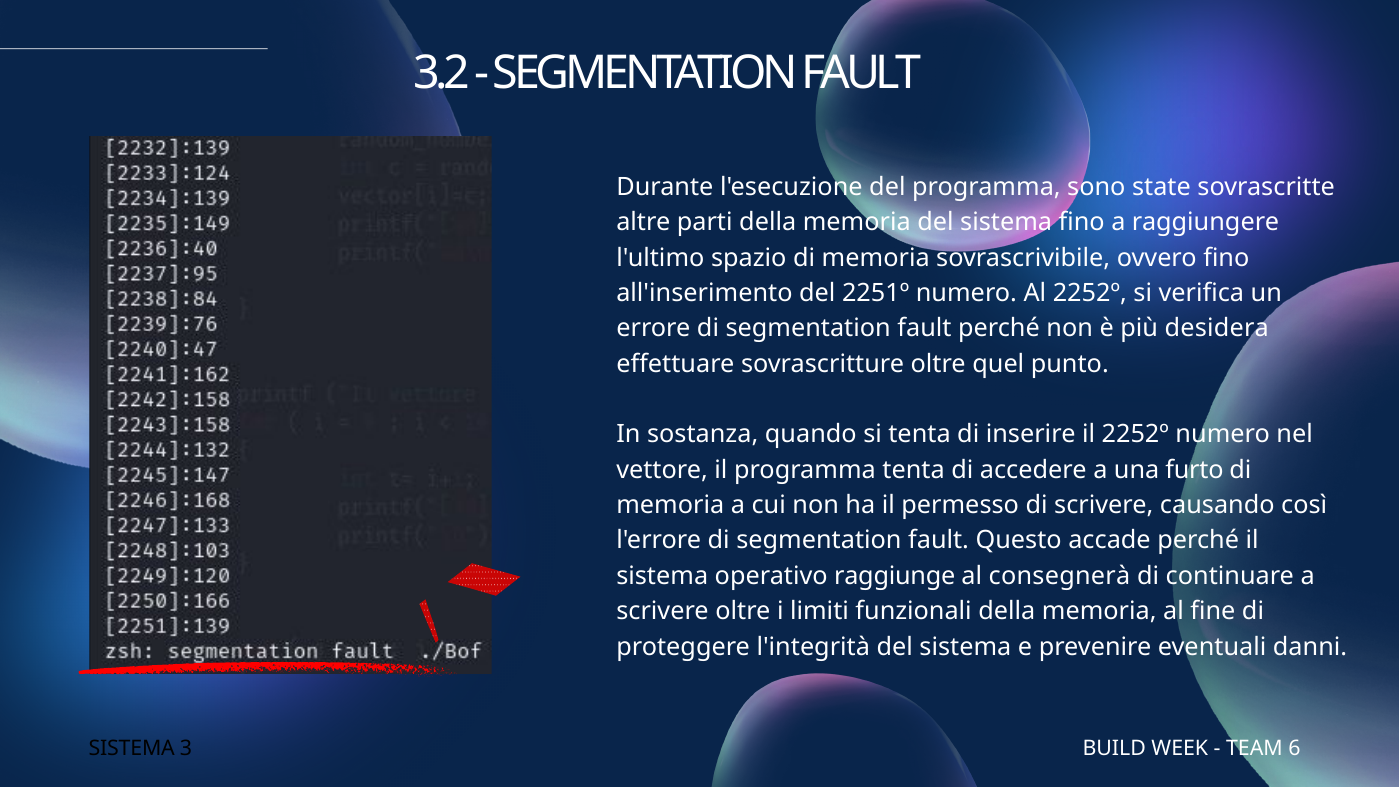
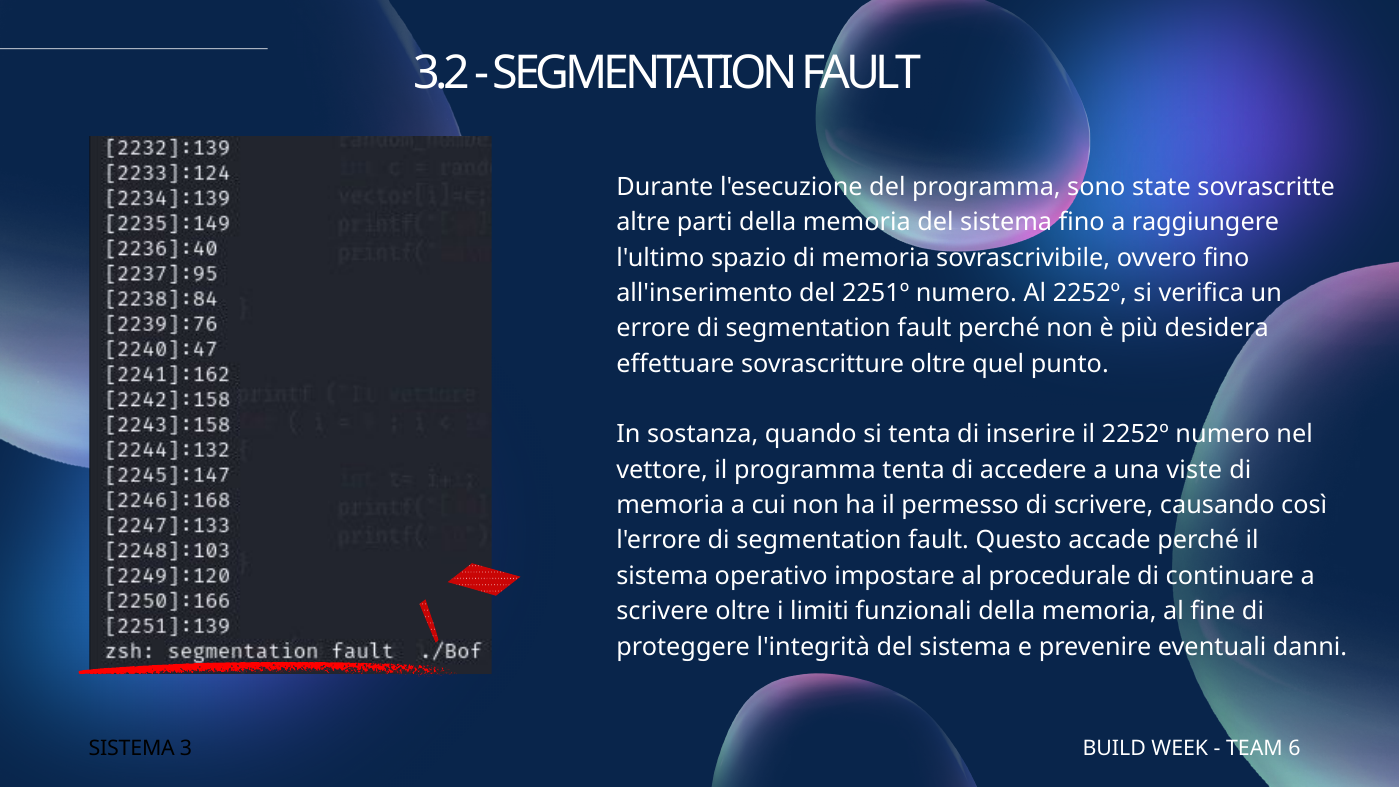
furto: furto -> viste (1194, 470)
raggiunge: raggiunge -> impostare (895, 576)
consegnerà: consegnerà -> procedurale (1060, 576)
